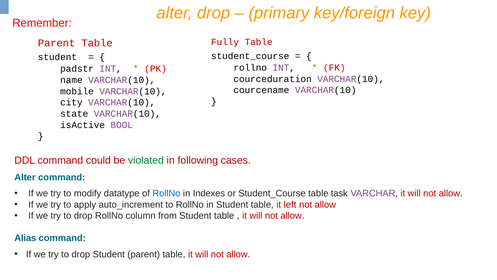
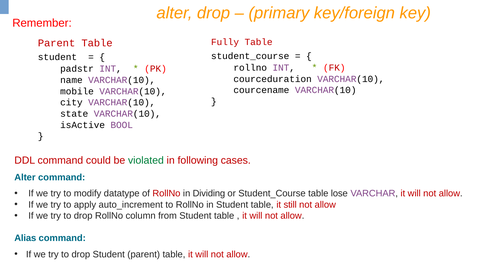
RollNo colour: blue -> red (166, 193)
Indexes: Indexes -> Dividing (209, 193)
task: task -> lose (339, 193)
left: left -> still (290, 204)
